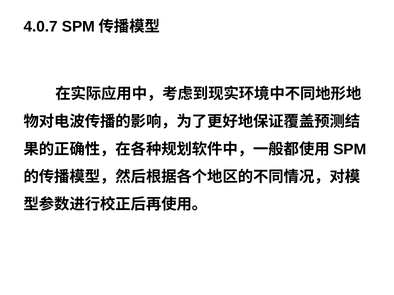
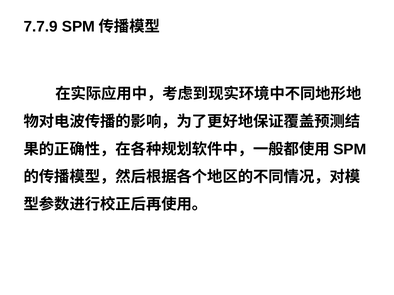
4.0.7: 4.0.7 -> 7.7.9 (41, 27)
